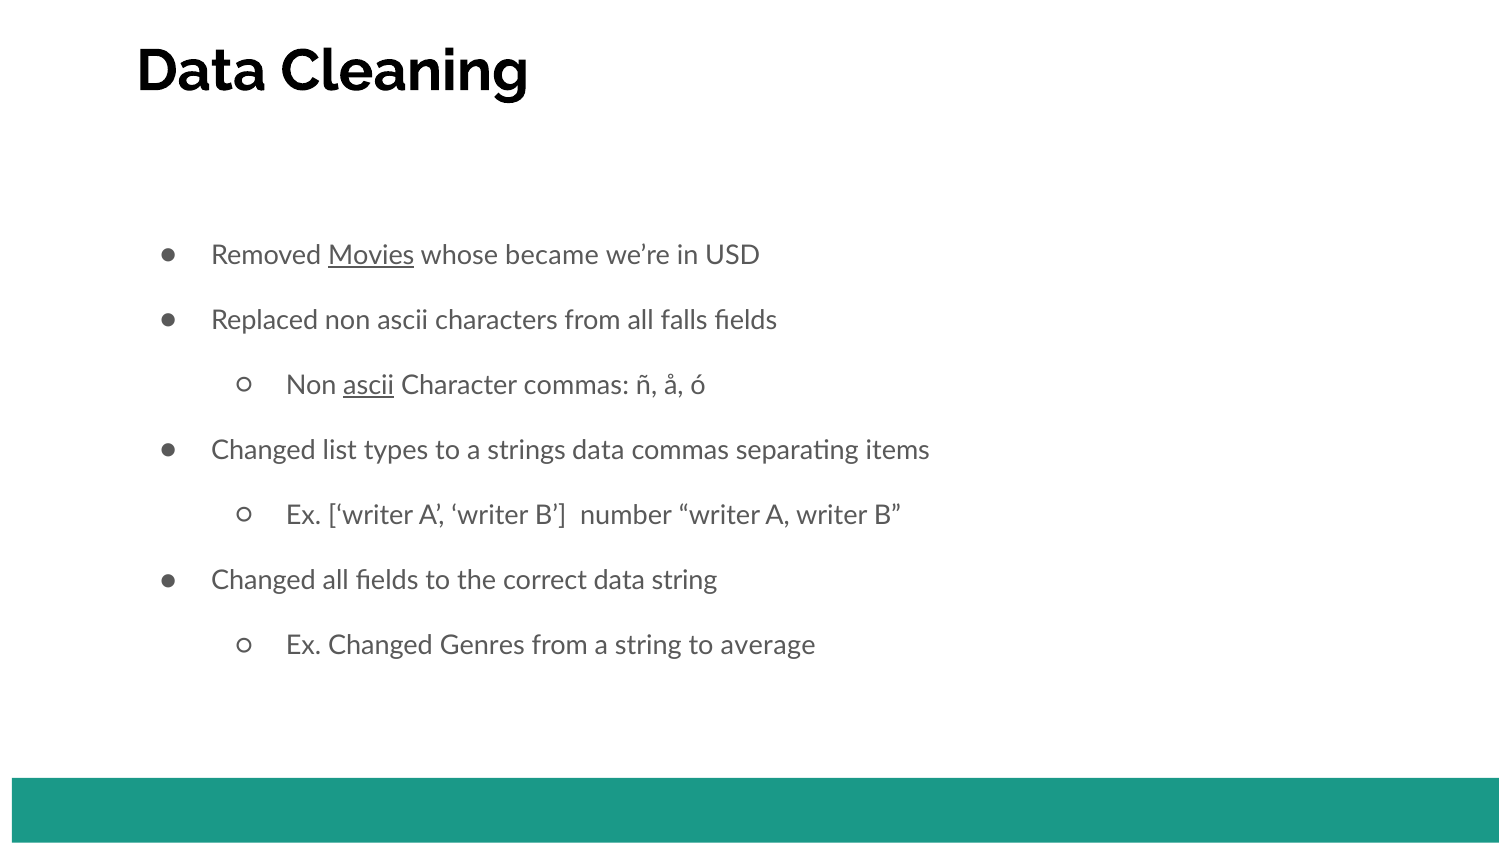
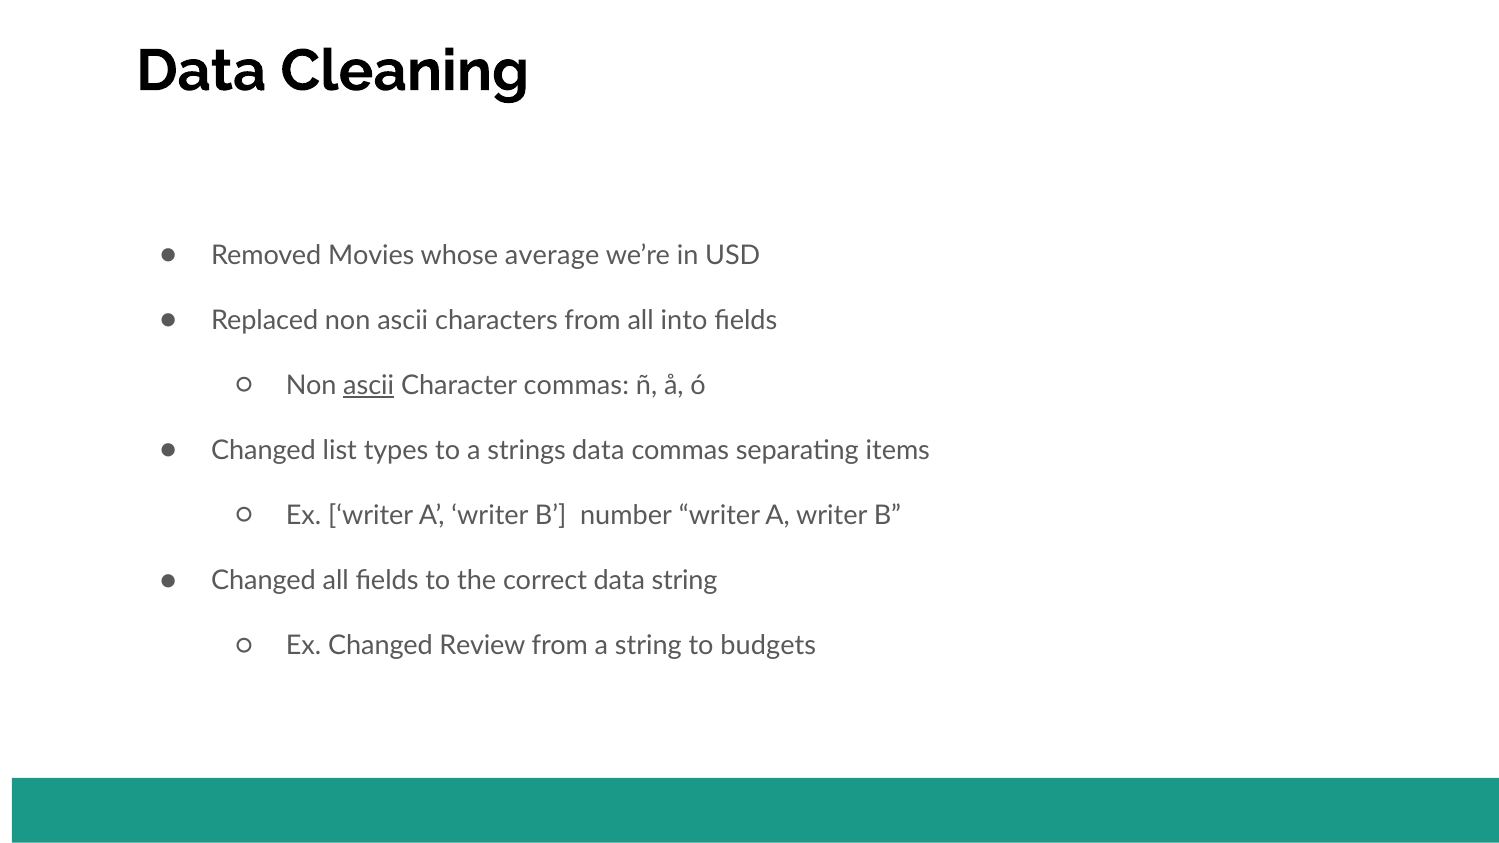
Movies underline: present -> none (371, 256)
became: became -> average (552, 256)
falls: falls -> into (684, 321)
Genres: Genres -> Review (482, 646)
average: average -> budgets (768, 646)
